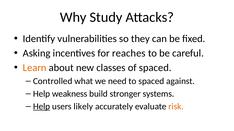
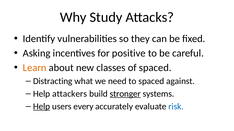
reaches: reaches -> positive (129, 53)
Controlled: Controlled -> Distracting (53, 81)
weakness: weakness -> attackers (70, 94)
stronger underline: none -> present (125, 94)
likely: likely -> every (83, 107)
risk colour: orange -> blue (176, 107)
